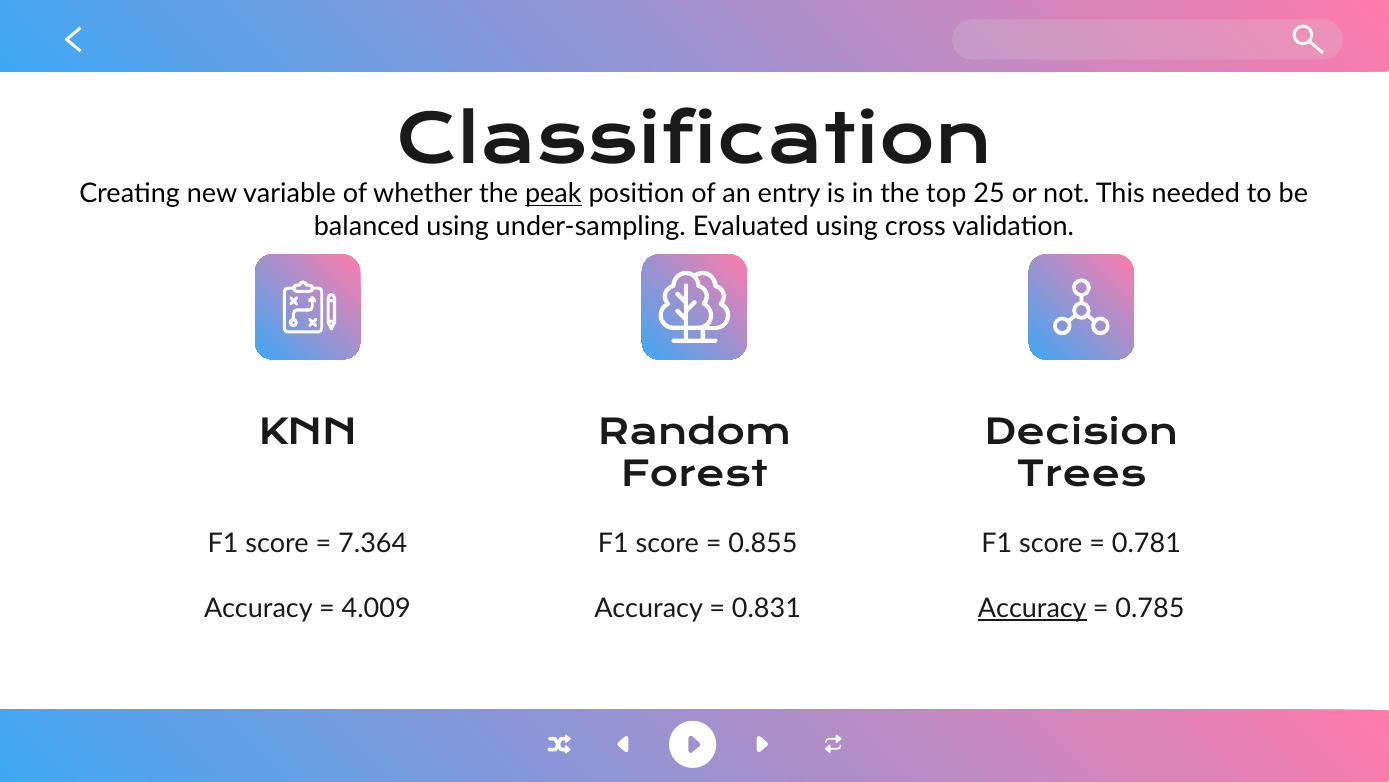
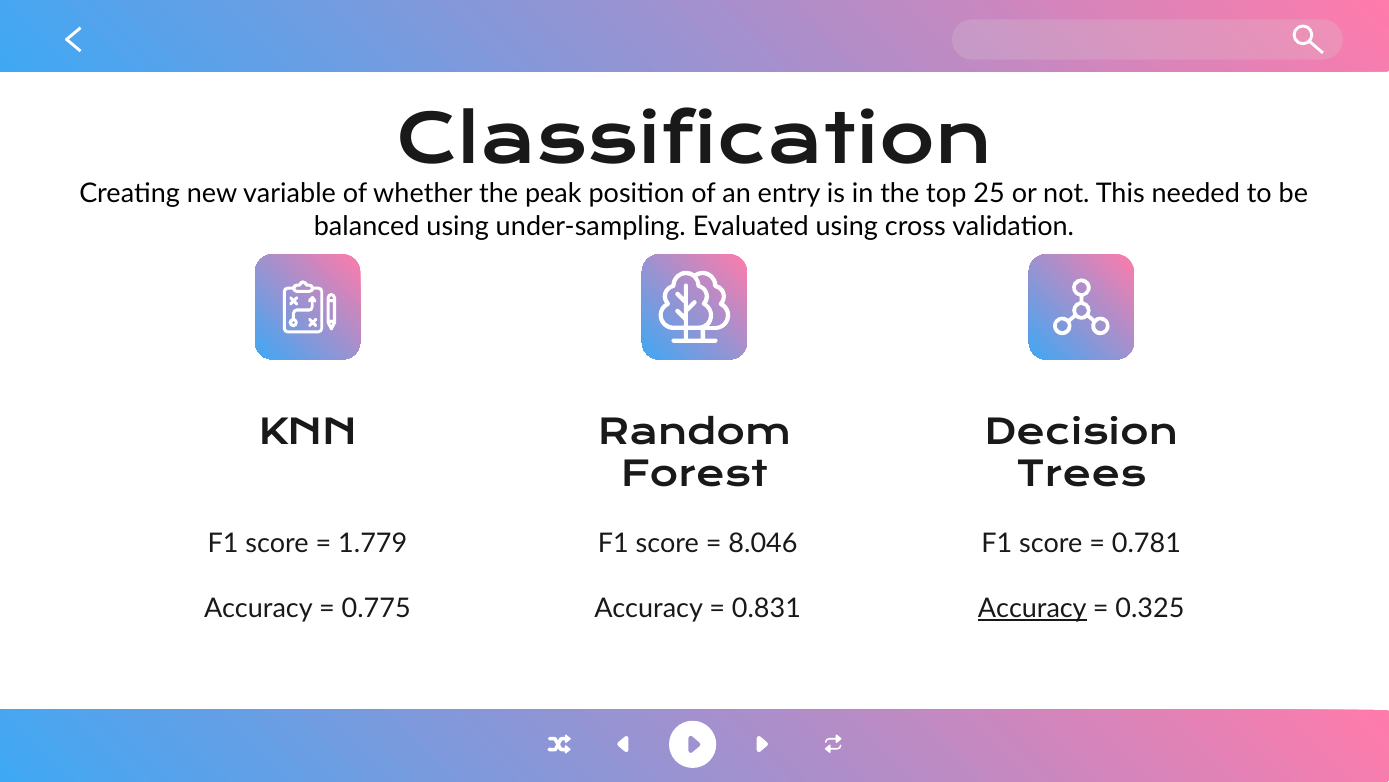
peak underline: present -> none (553, 194)
7.364: 7.364 -> 1.779 (373, 543)
0.855: 0.855 -> 8.046 (763, 543)
4.009: 4.009 -> 0.775 (376, 608)
0.785: 0.785 -> 0.325 (1150, 608)
